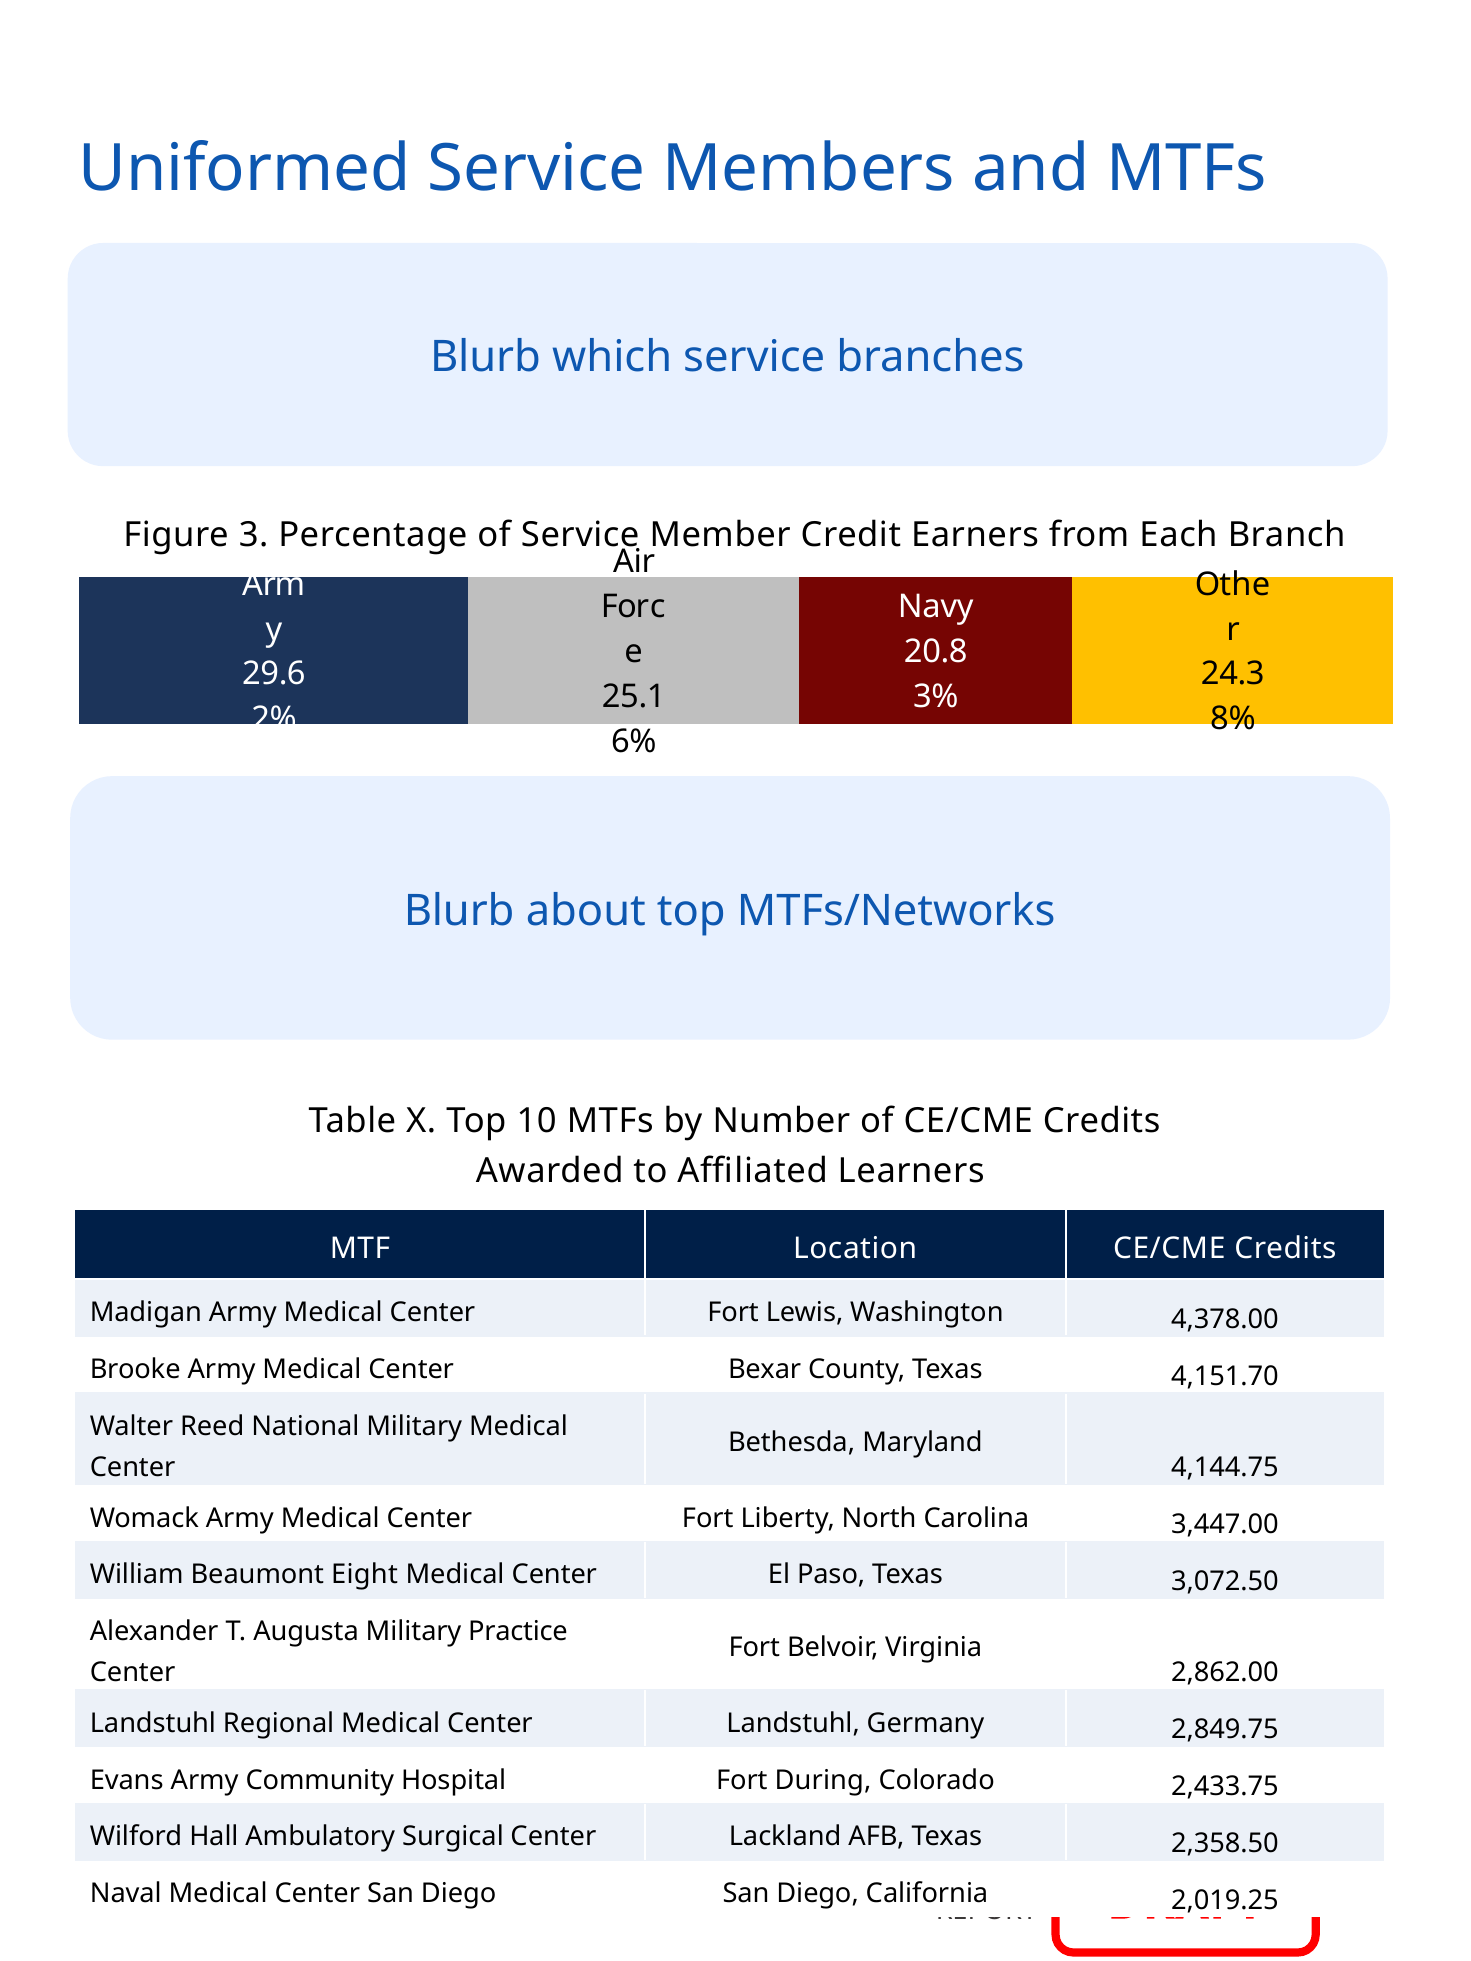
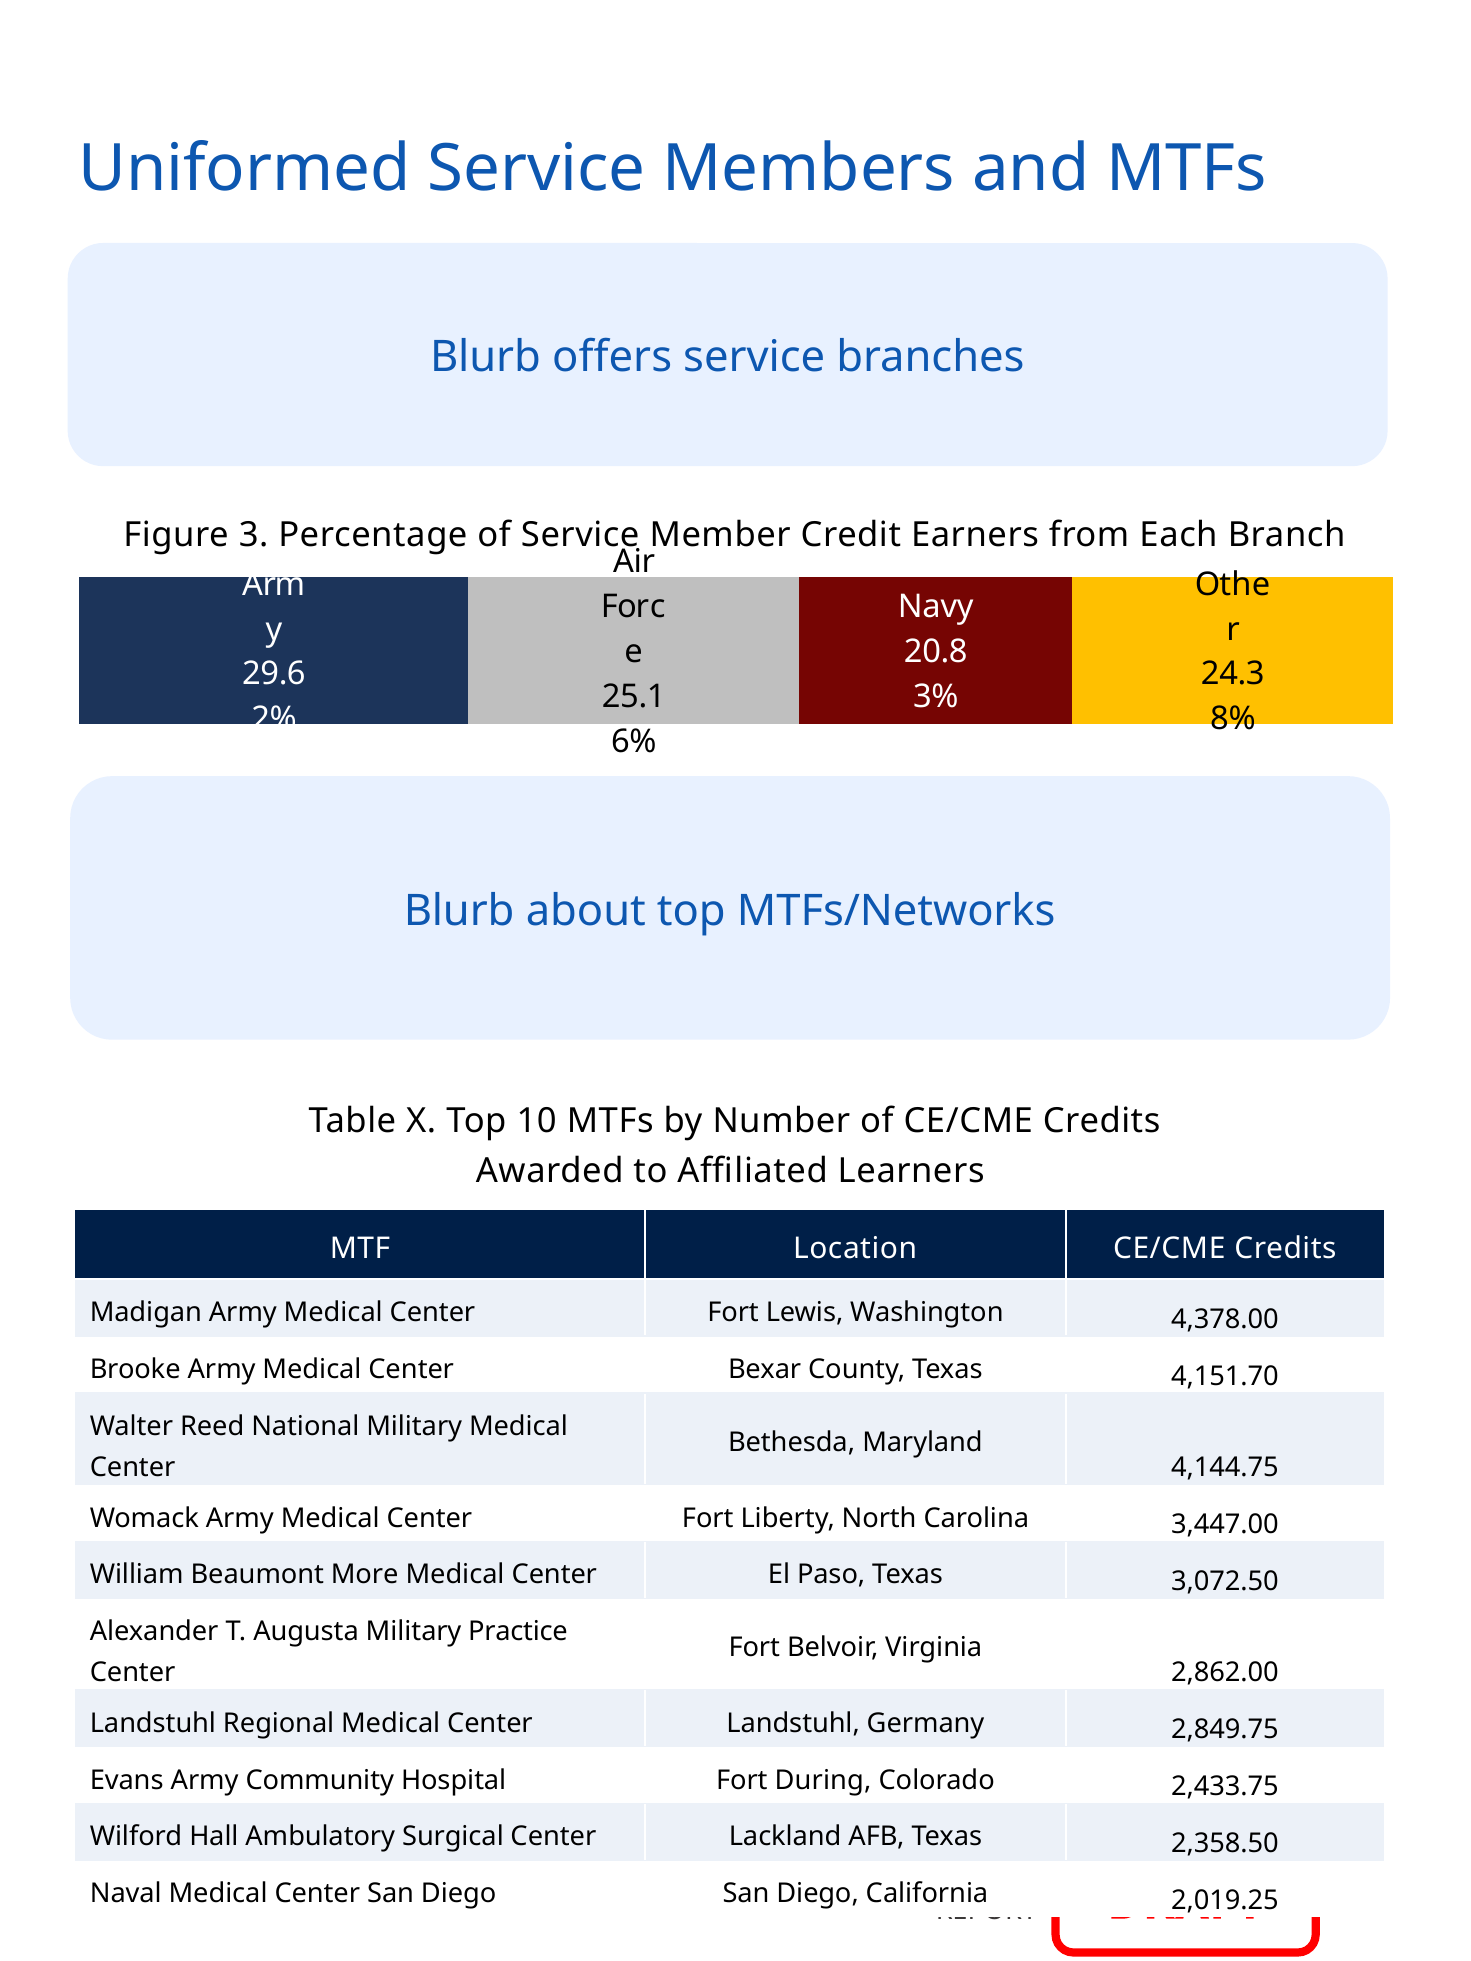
which: which -> offers (612, 358)
Eight: Eight -> More (365, 1575)
